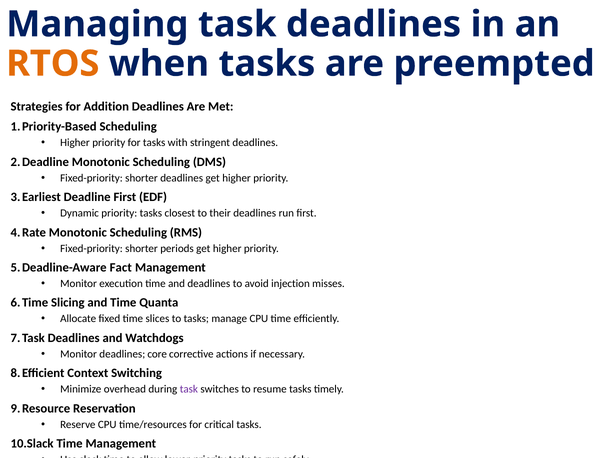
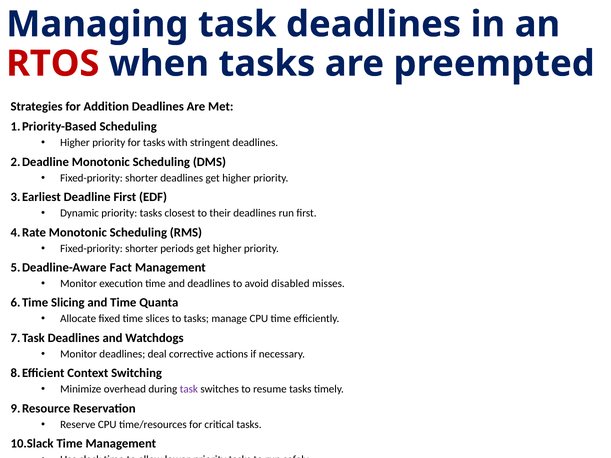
RTOS colour: orange -> red (53, 64)
injection: injection -> disabled (290, 284)
core: core -> deal (157, 354)
